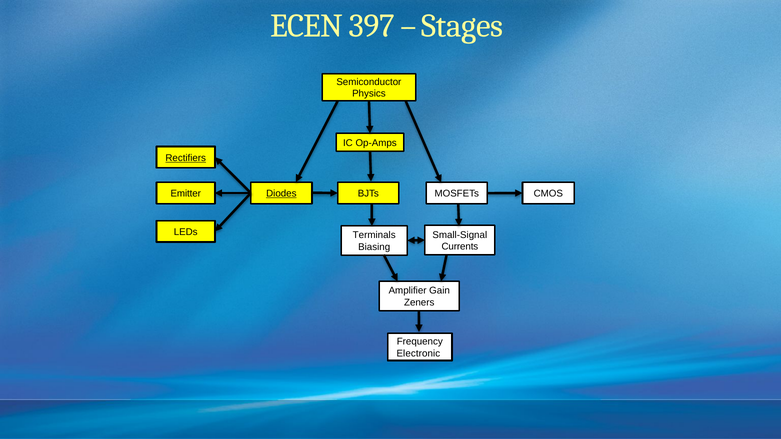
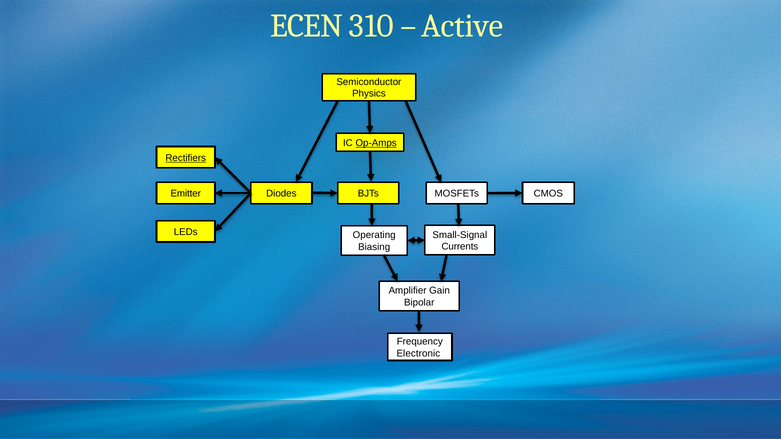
397: 397 -> 310 (371, 26)
Stages: Stages -> Active (462, 26)
Op-Amps underline: none -> present (376, 143)
Diodes underline: present -> none (281, 194)
Terminals: Terminals -> Operating (374, 235)
Zeners: Zeners -> Bipolar (419, 303)
